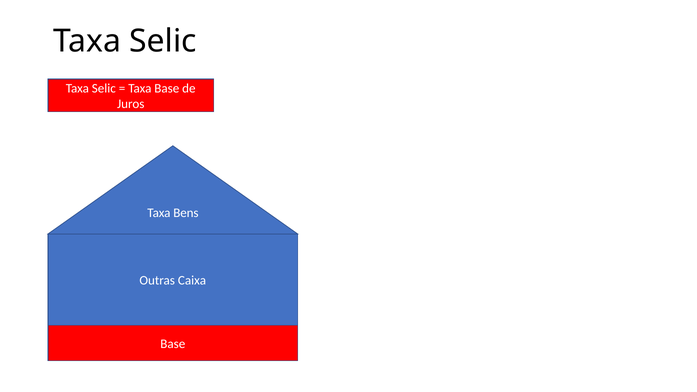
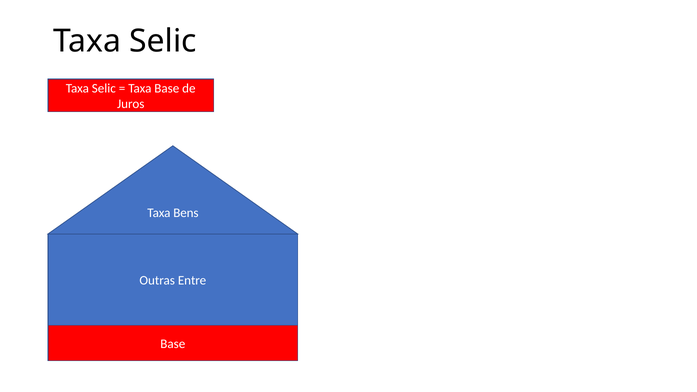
Caixa: Caixa -> Entre (192, 281)
